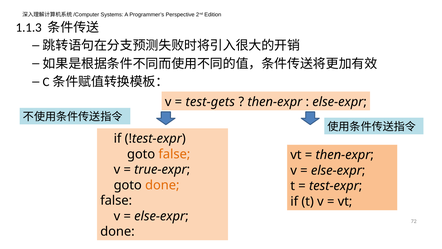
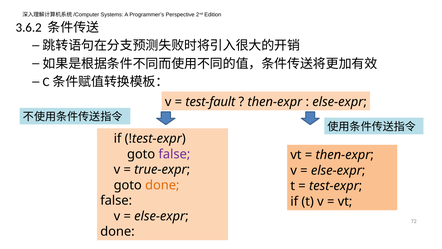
1.1.3: 1.1.3 -> 3.6.2 (29, 28)
test-gets: test-gets -> test-fault (210, 102)
false colour: orange -> purple (174, 154)
